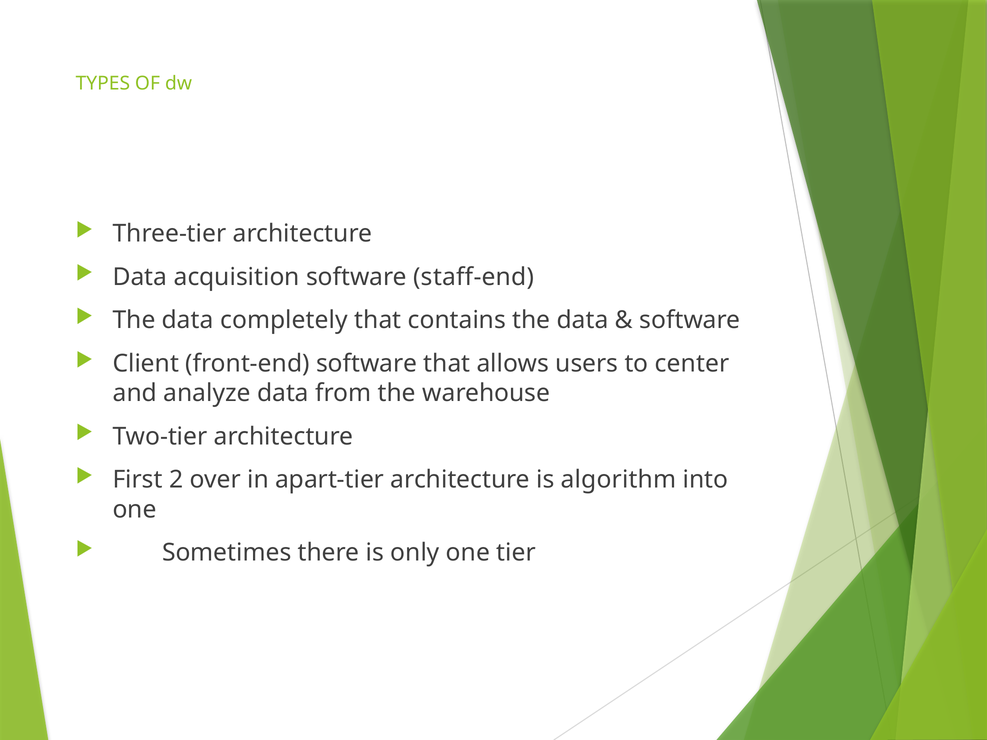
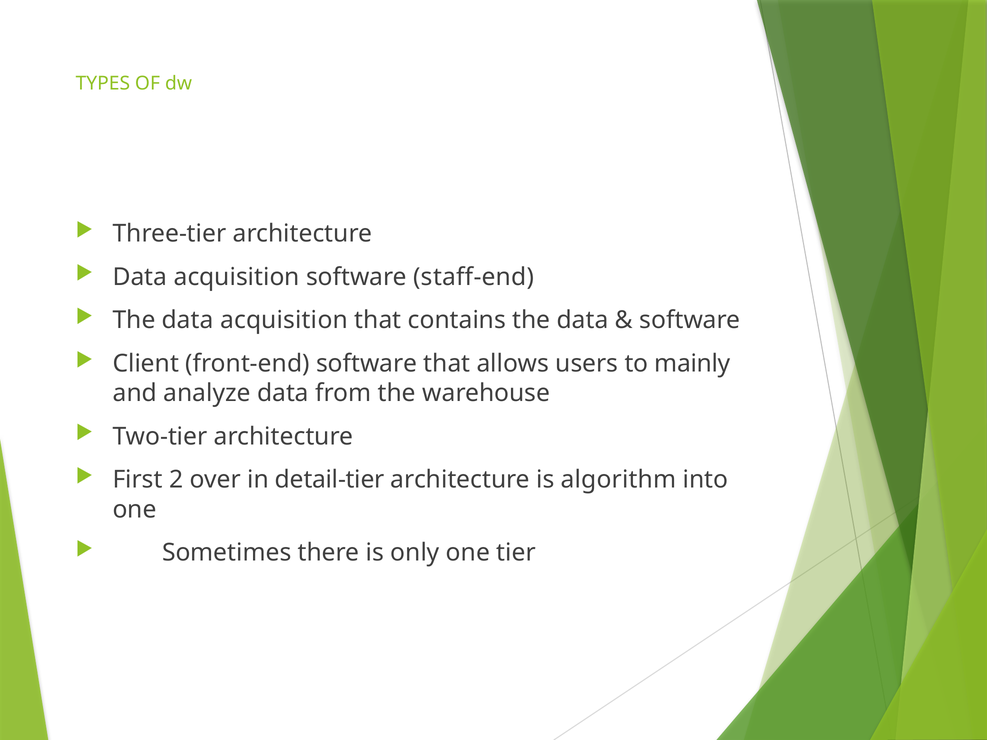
The data completely: completely -> acquisition (284, 320)
center: center -> mainly (692, 364)
apart-tier: apart-tier -> detail-tier (330, 480)
